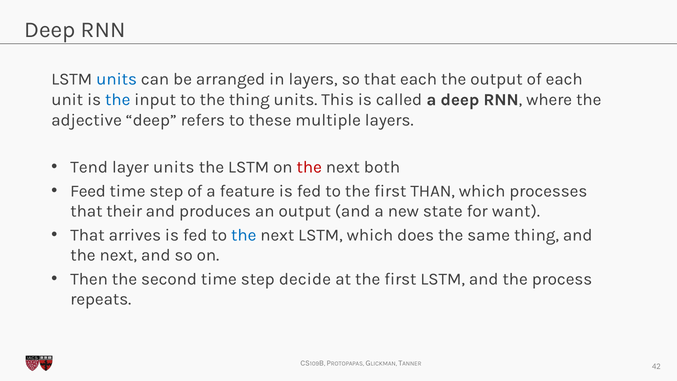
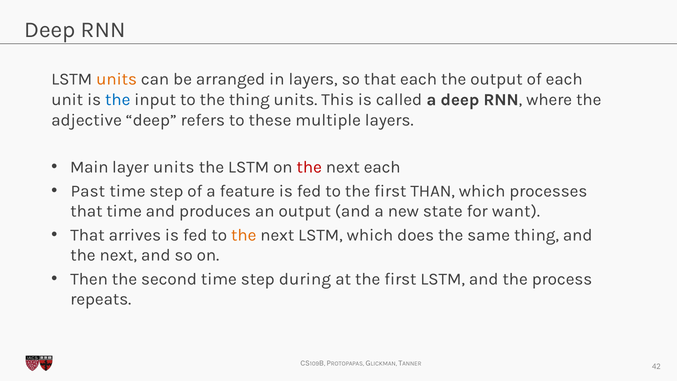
units colour: blue -> orange (117, 79)
Tend: Tend -> Main (89, 167)
next both: both -> each (382, 167)
Feed: Feed -> Past (88, 191)
that their: their -> time (124, 211)
the colour: blue -> orange (244, 235)
decide: decide -> during (305, 279)
